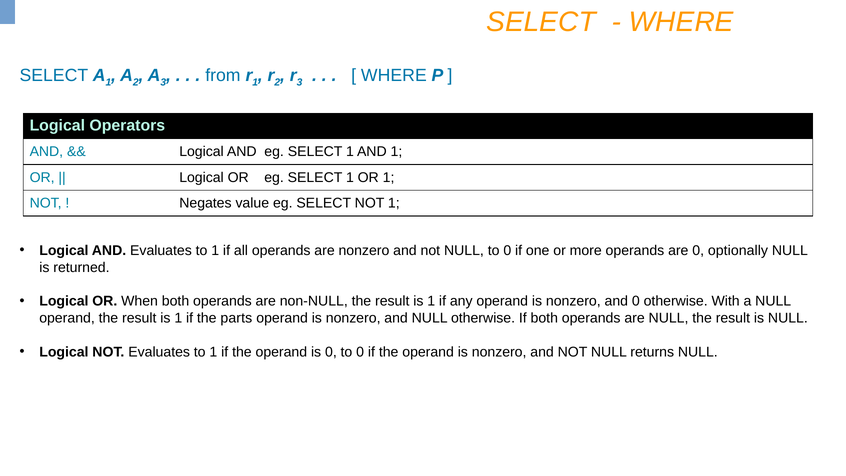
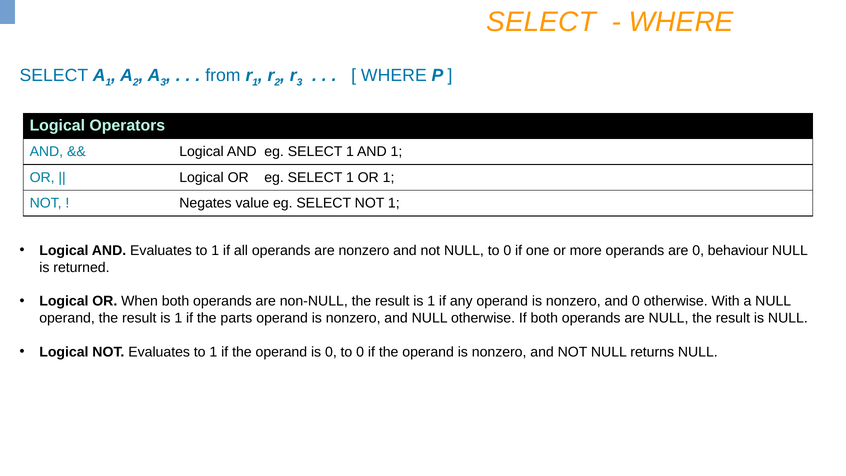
optionally: optionally -> behaviour (738, 250)
